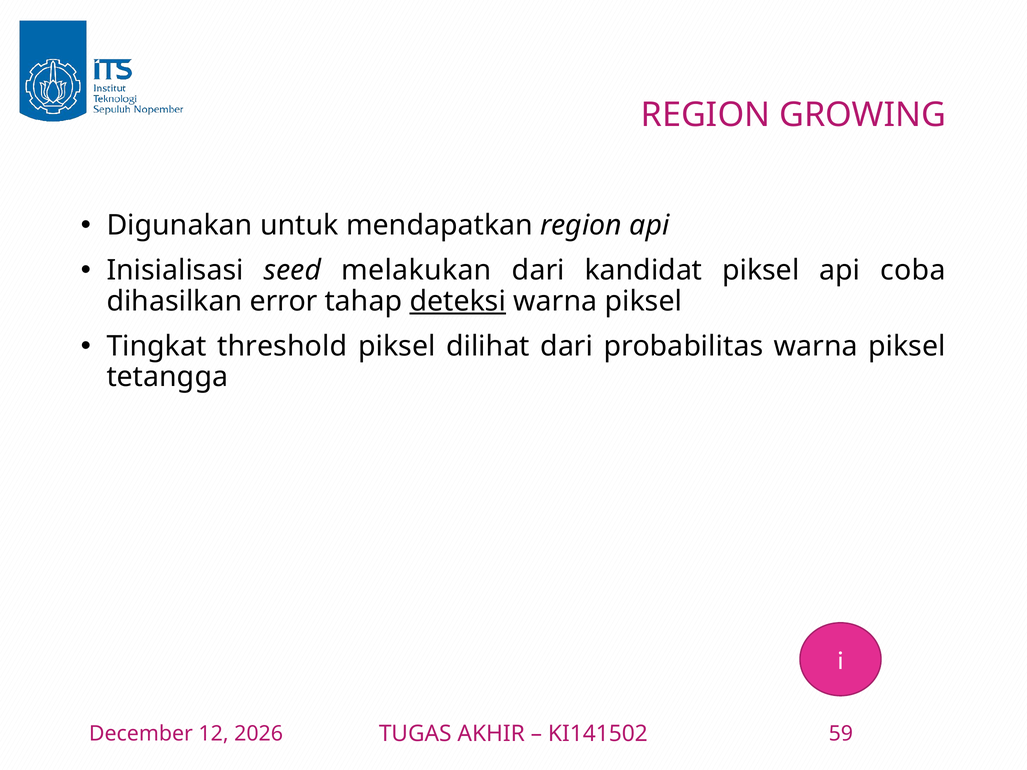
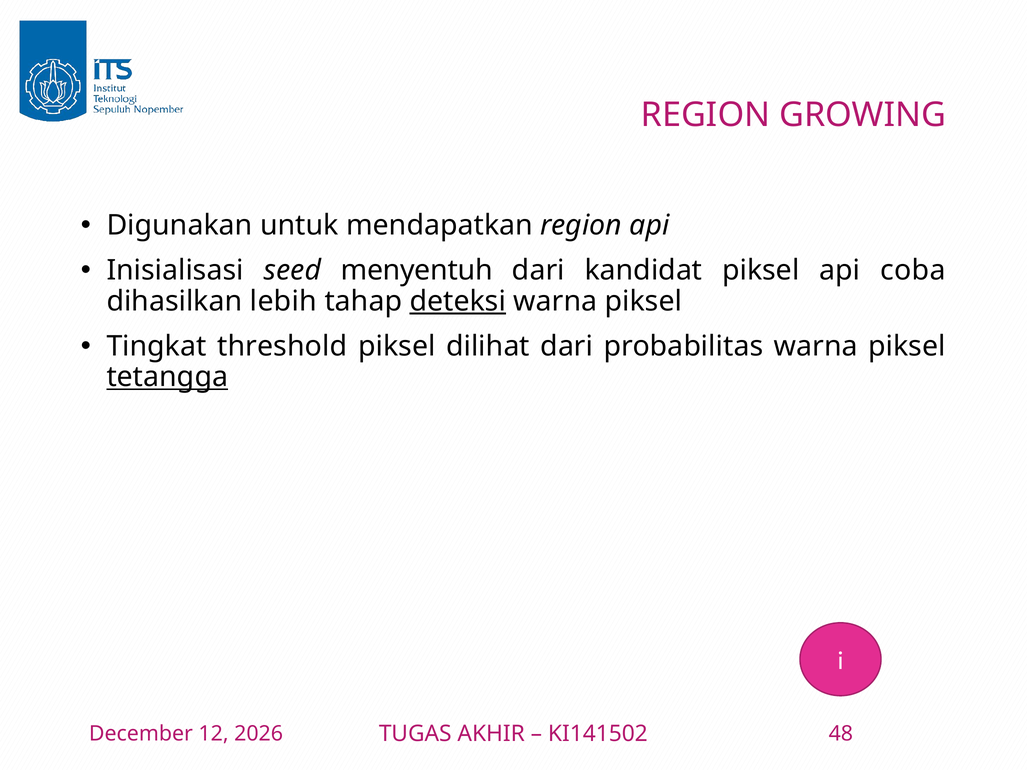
melakukan: melakukan -> menyentuh (417, 270)
error: error -> lebih (283, 301)
tetangga underline: none -> present (167, 377)
59: 59 -> 48 (841, 734)
